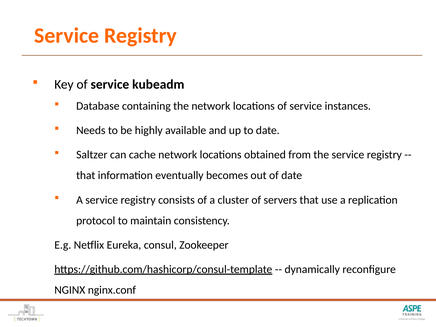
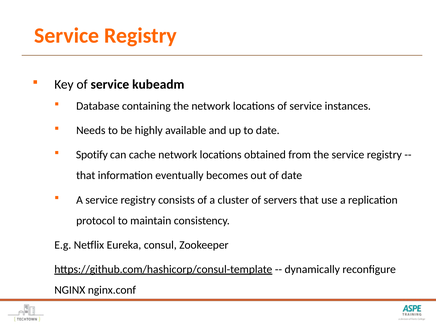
Saltzer: Saltzer -> Spotify (92, 155)
